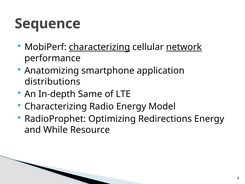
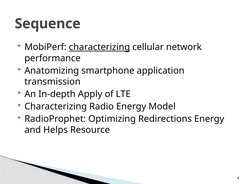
network underline: present -> none (184, 47)
distributions: distributions -> transmission (53, 82)
Same: Same -> Apply (90, 94)
While: While -> Helps (56, 130)
